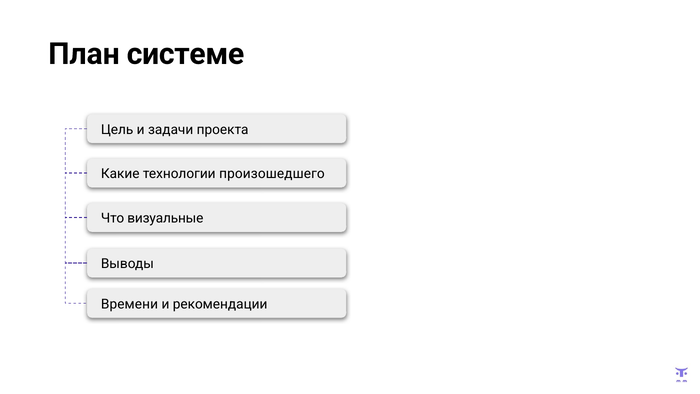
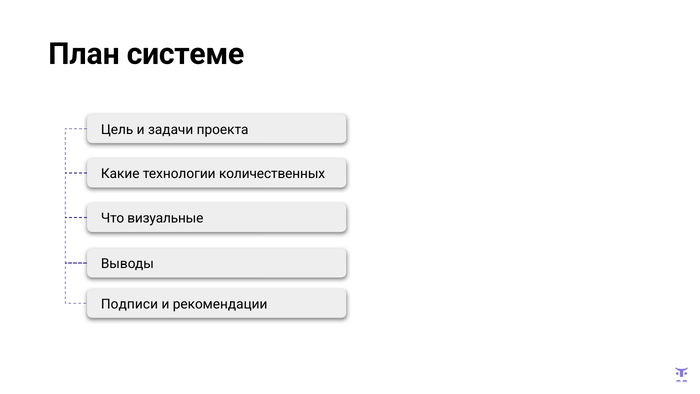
произошедшего: произошедшего -> количественных (272, 174)
Времени: Времени -> Подписи (129, 304)
